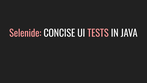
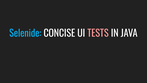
Selenide colour: pink -> light blue (25, 33)
